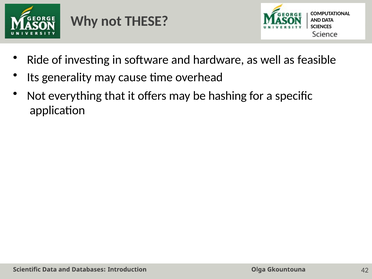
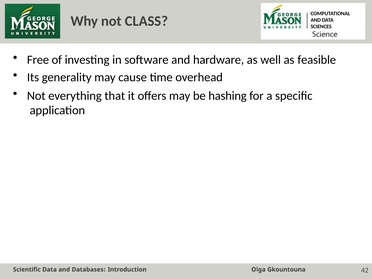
THESE: THESE -> CLASS (146, 21)
Ride: Ride -> Free (38, 60)
